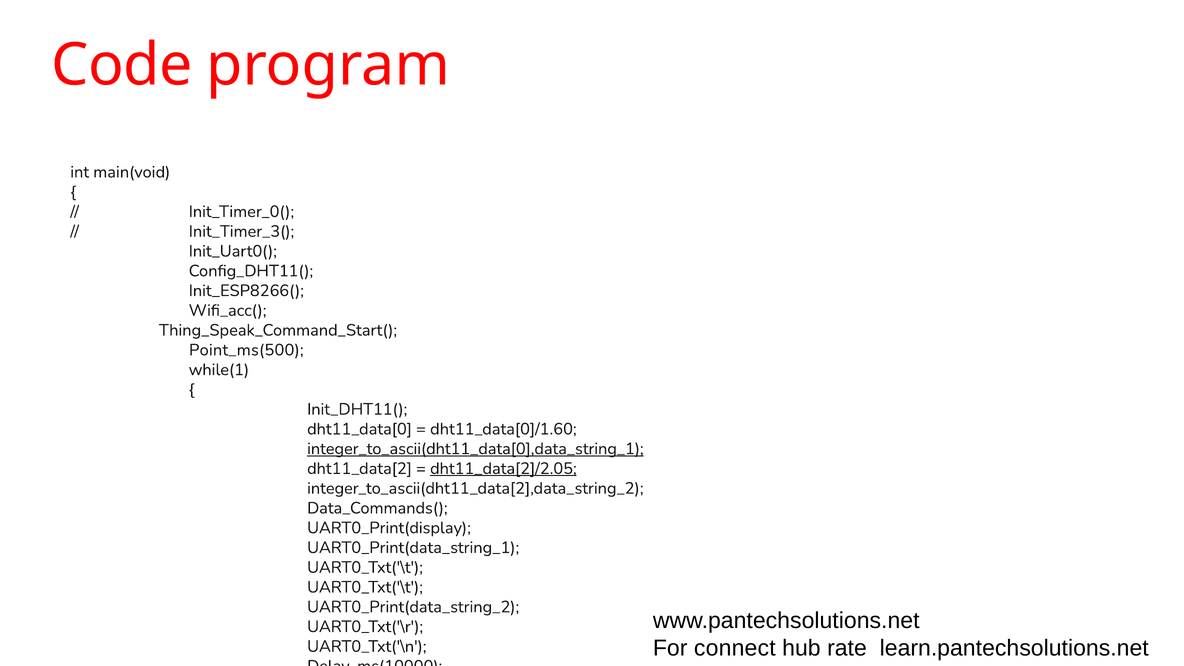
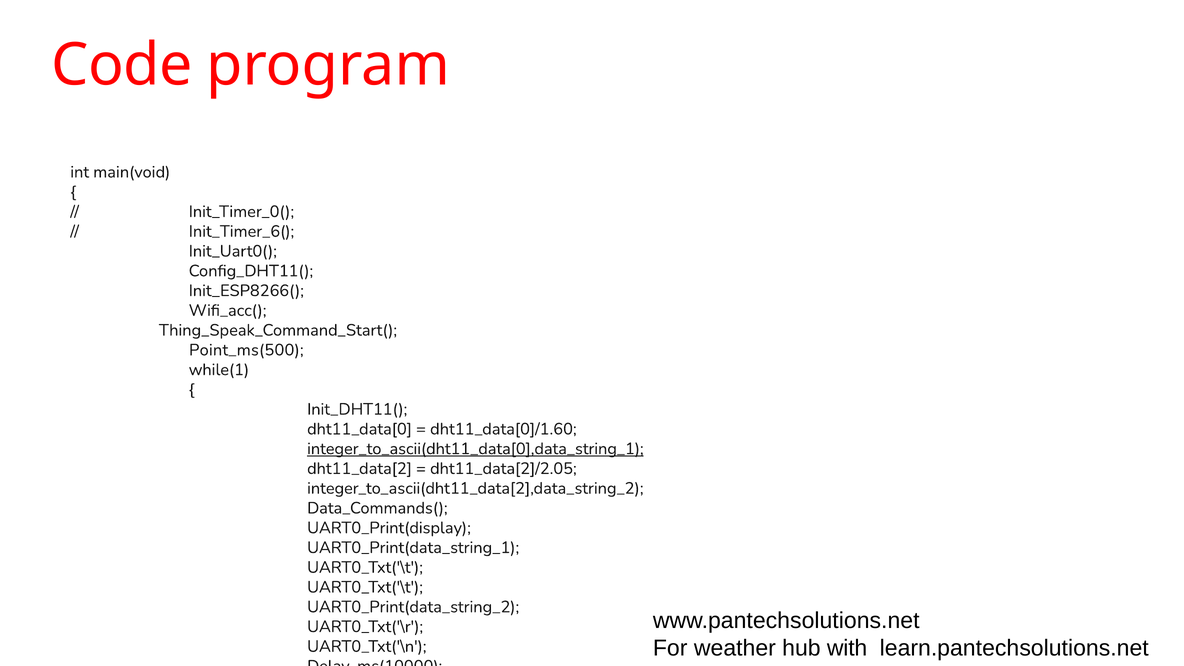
Init_Timer_3(: Init_Timer_3( -> Init_Timer_6( (241, 231)
dht11_data[2]/2.05 underline: present -> none (503, 469)
connect: connect -> weather (735, 648)
rate: rate -> with (847, 648)
